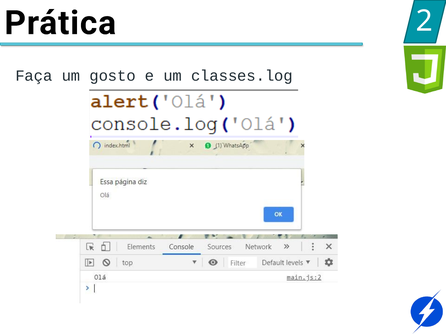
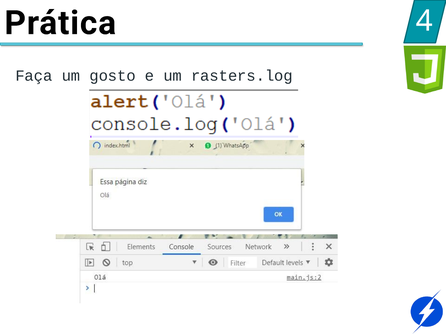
2: 2 -> 4 (424, 21)
classes.log: classes.log -> rasters.log (242, 76)
